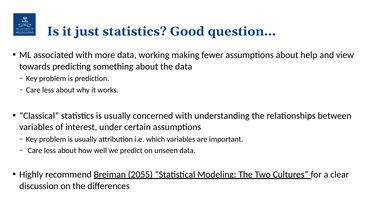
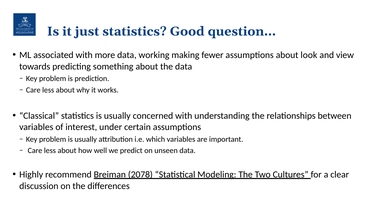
help: help -> look (309, 55)
2055: 2055 -> 2078 (140, 174)
